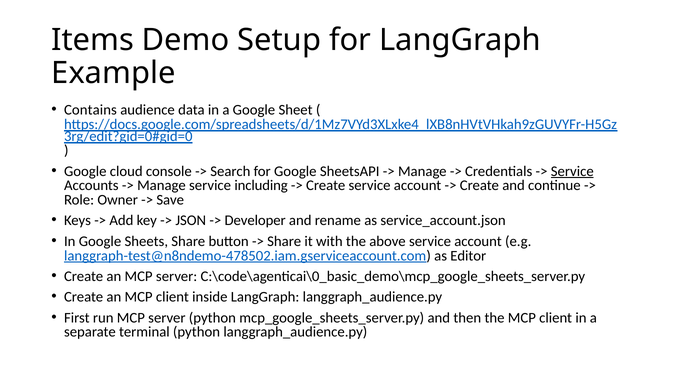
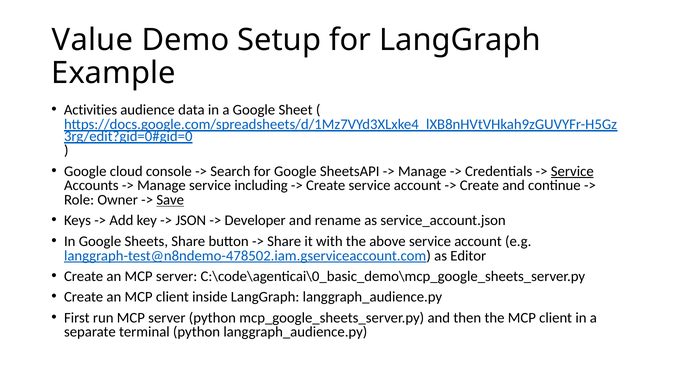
Items: Items -> Value (92, 40)
Contains: Contains -> Activities (91, 110)
Save underline: none -> present (170, 200)
